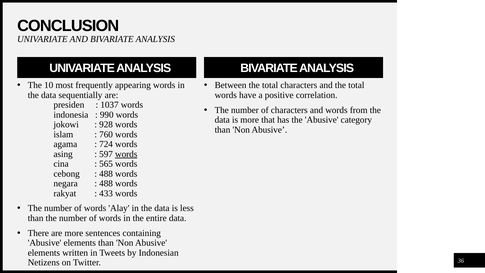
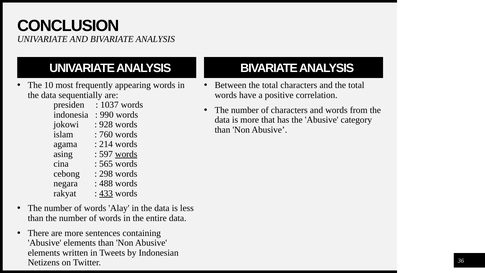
724: 724 -> 214 (106, 144)
488: 488 -> 298 (106, 174)
433 underline: none -> present (106, 193)
